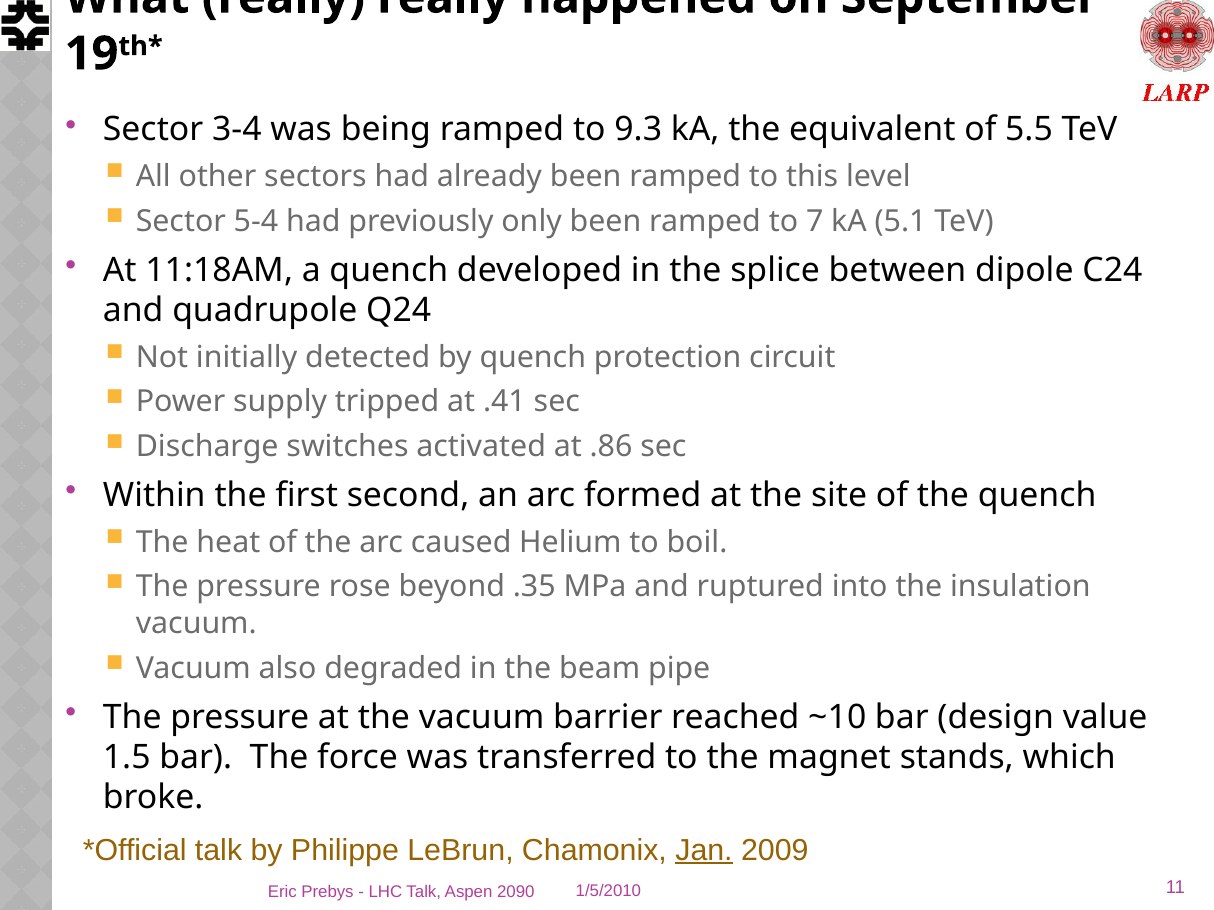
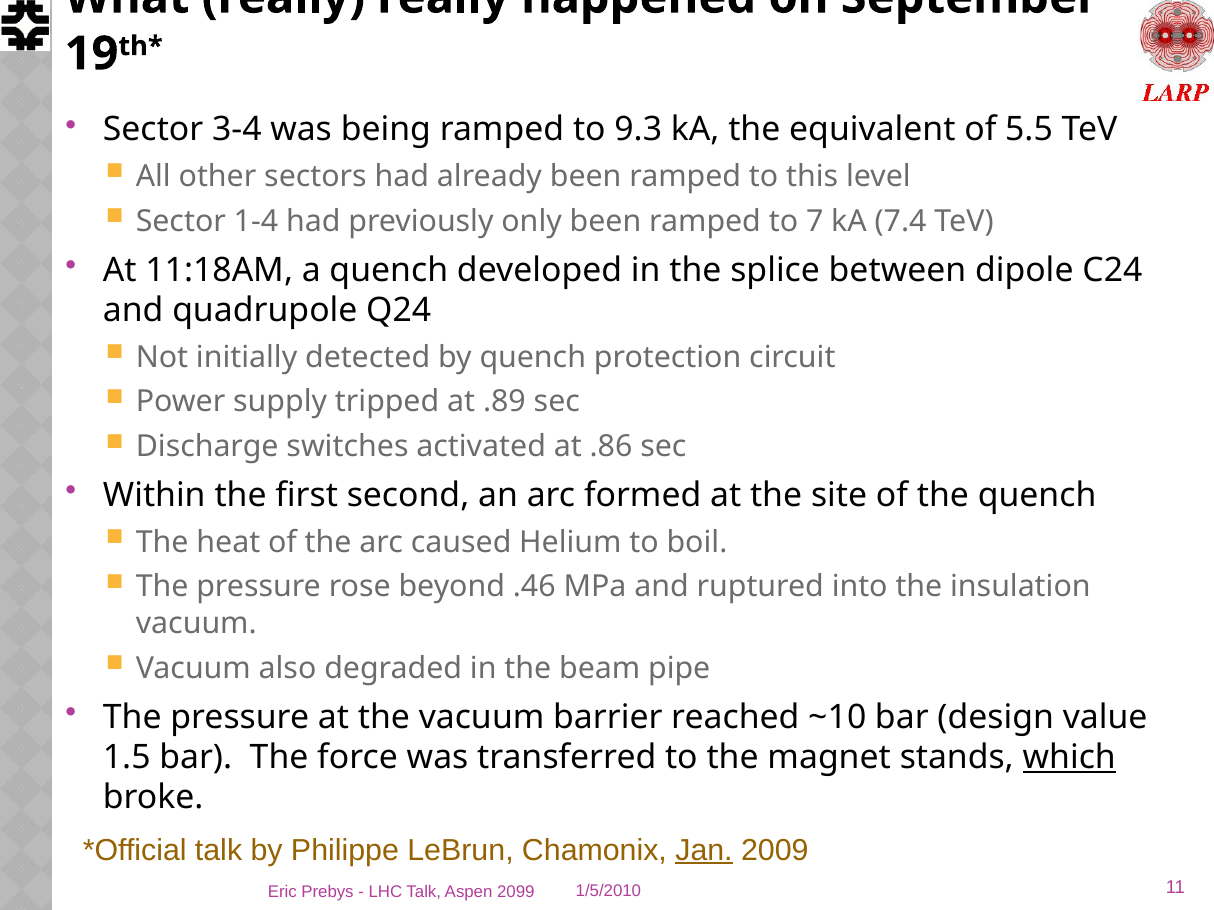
5-4: 5-4 -> 1-4 (256, 221)
5.1: 5.1 -> 7.4 (901, 221)
.41: .41 -> .89 (504, 402)
.35: .35 -> .46 (534, 587)
which underline: none -> present (1069, 758)
2090: 2090 -> 2099 (516, 892)
